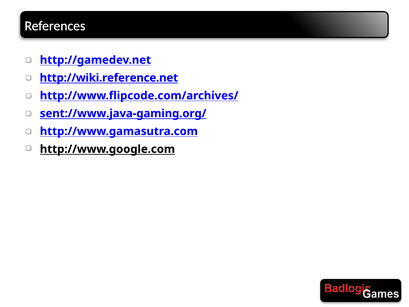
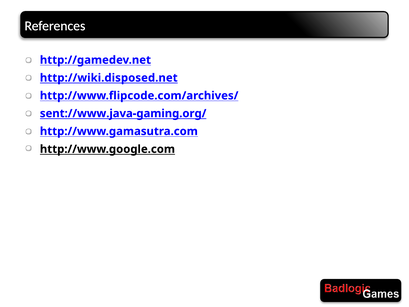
http://wiki.reference.net: http://wiki.reference.net -> http://wiki.disposed.net (109, 78)
